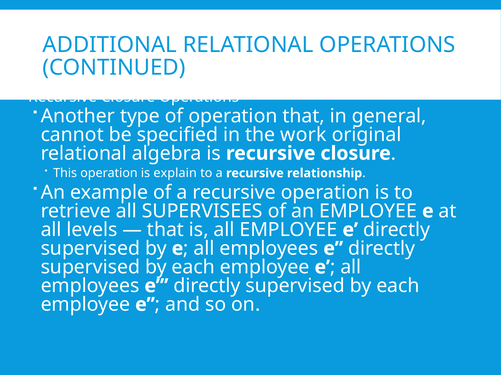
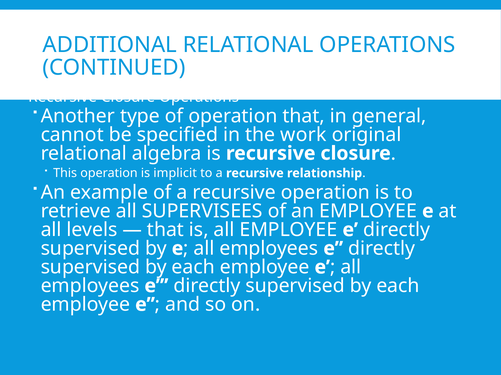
explain: explain -> implicit (175, 174)
